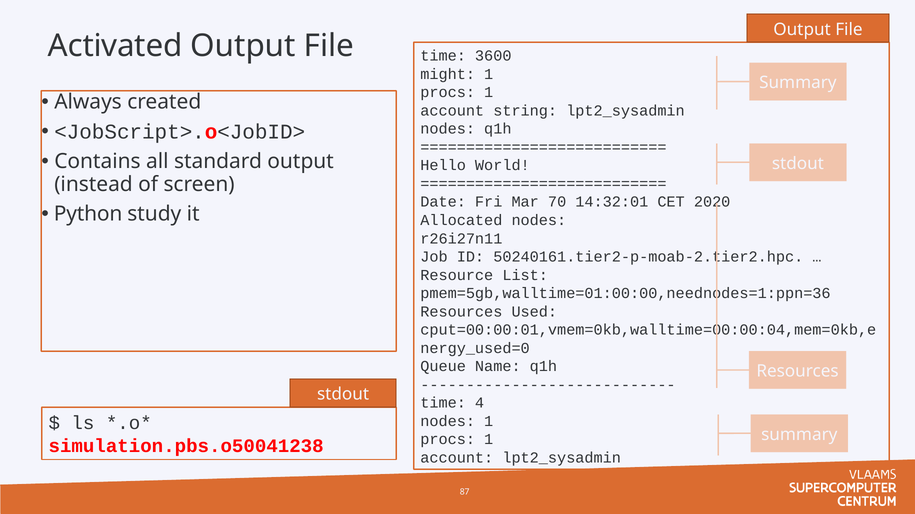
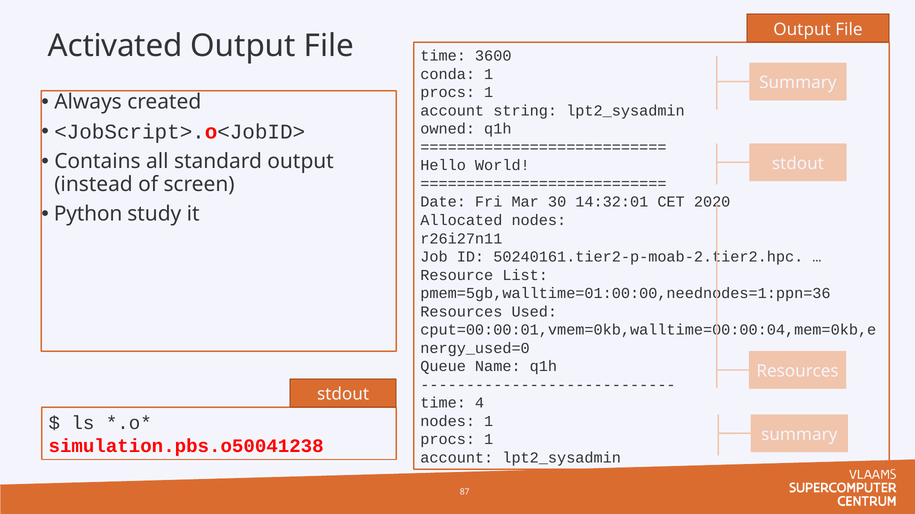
might: might -> conda (448, 74)
nodes: nodes -> owned (448, 129)
70: 70 -> 30 (557, 202)
